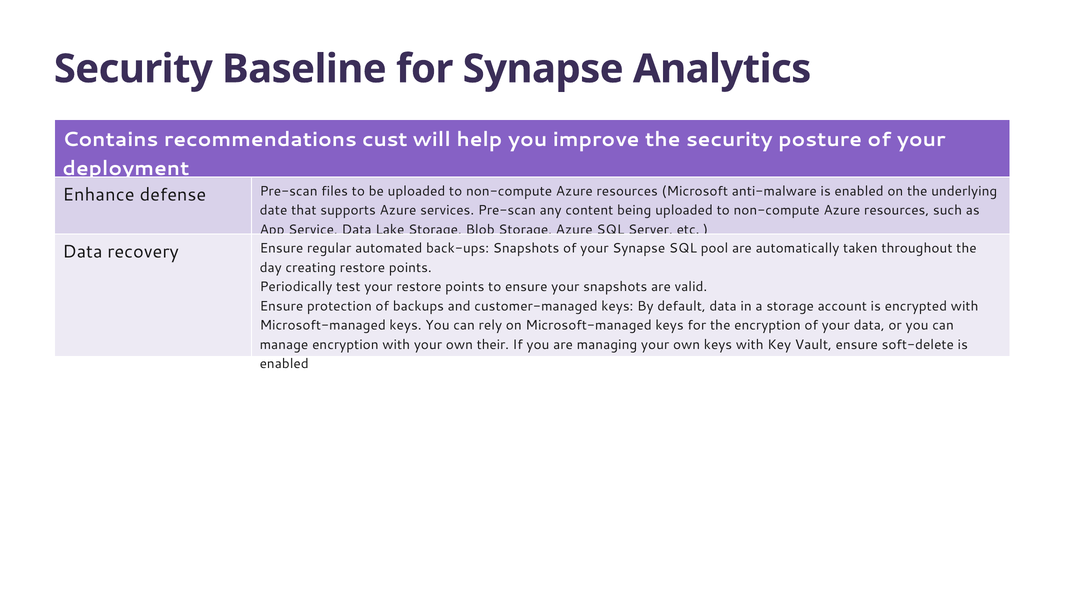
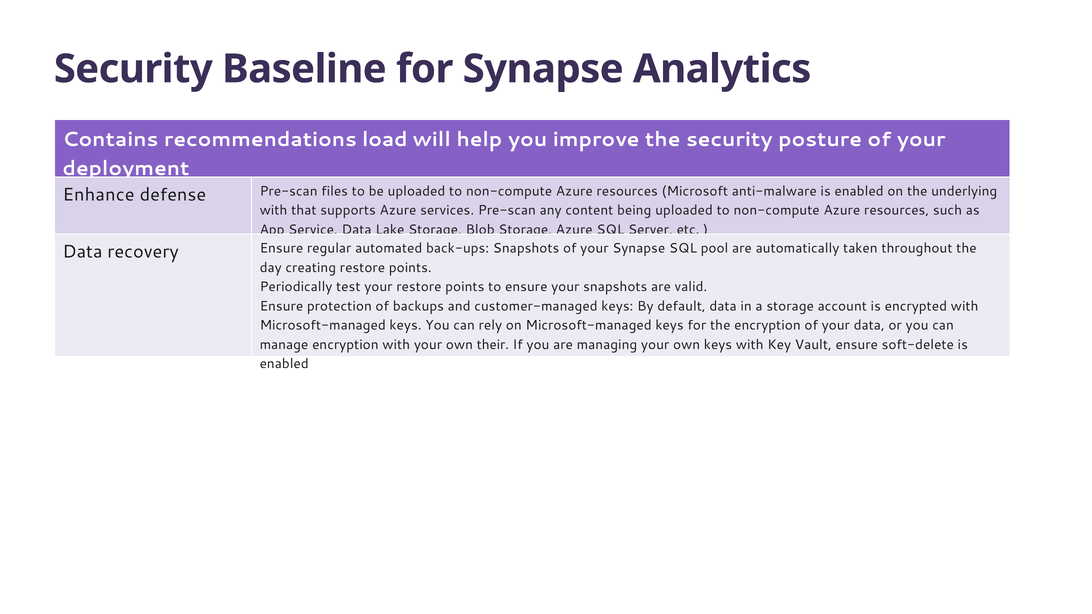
cust: cust -> load (385, 139)
date: date -> with (274, 211)
